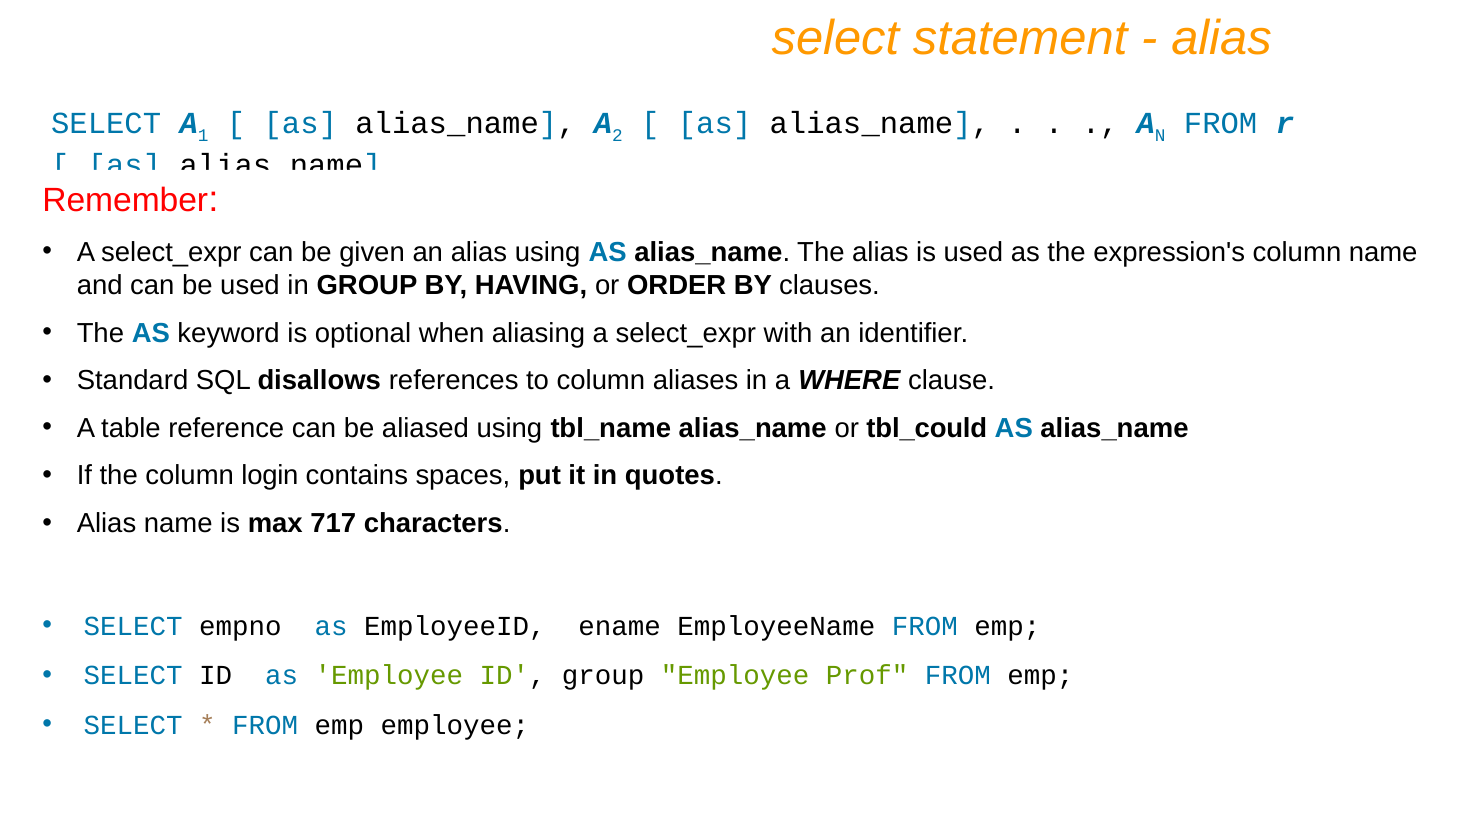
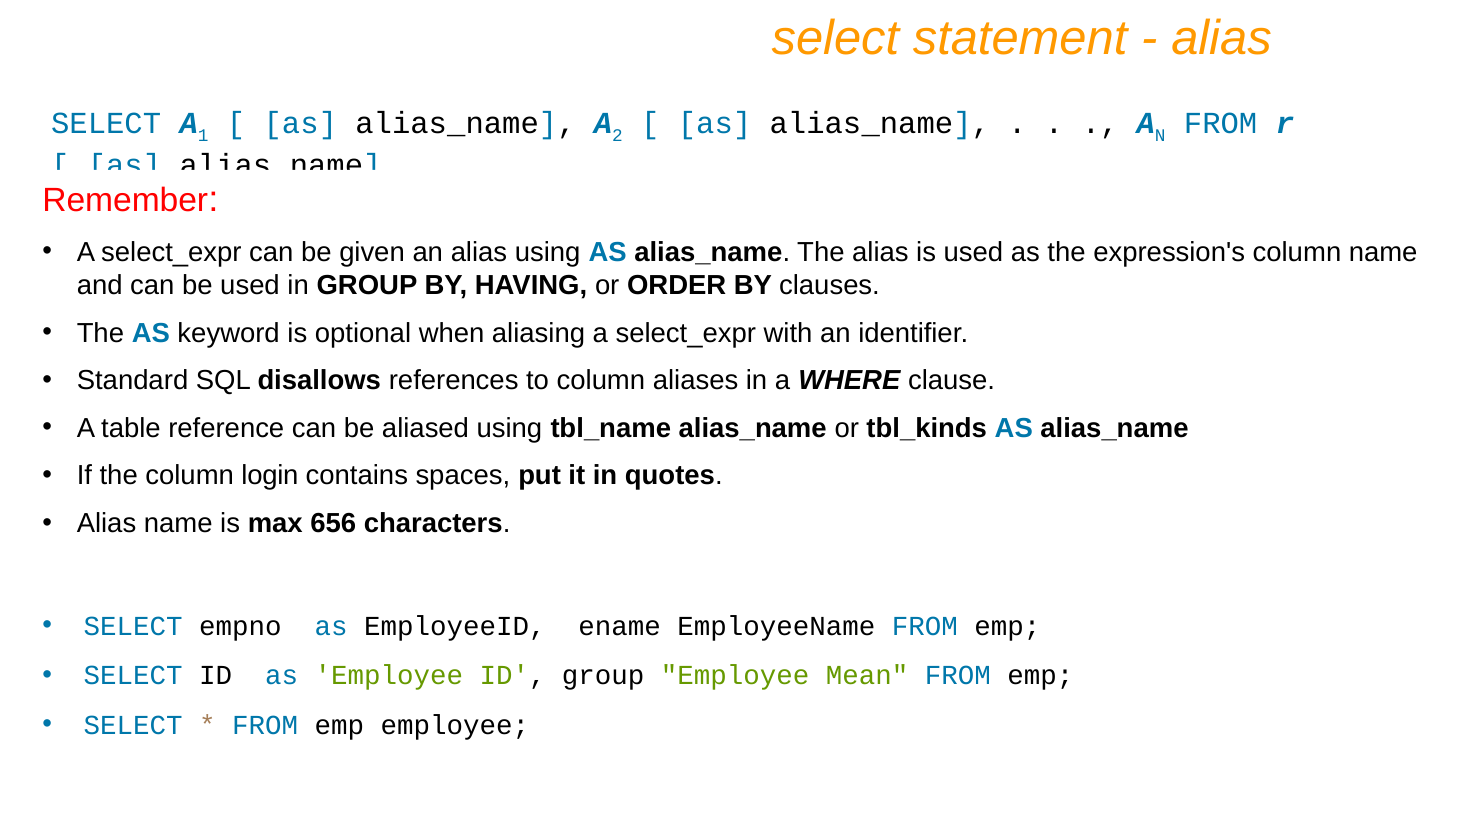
tbl_could: tbl_could -> tbl_kinds (927, 428)
717: 717 -> 656 (333, 523)
Prof: Prof -> Mean (867, 675)
